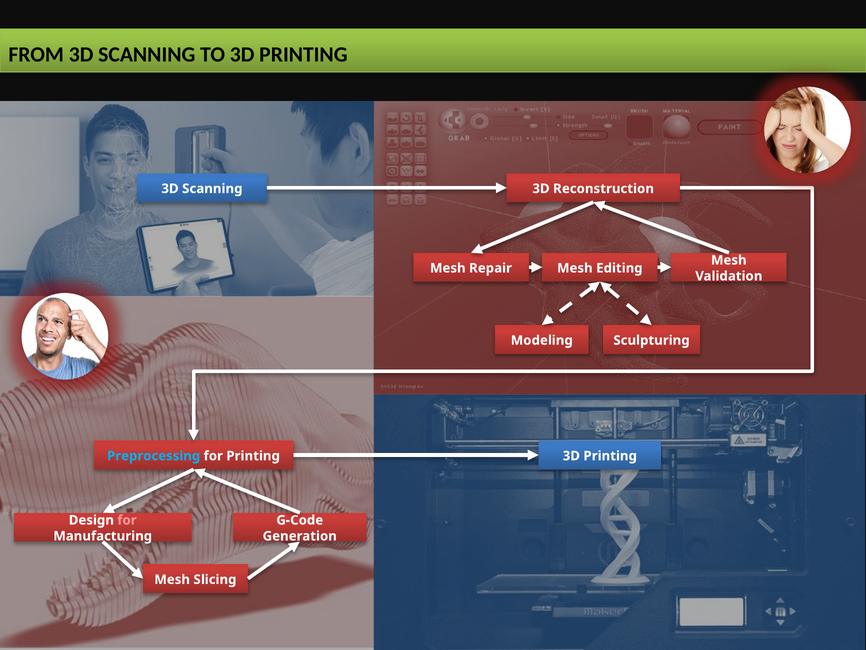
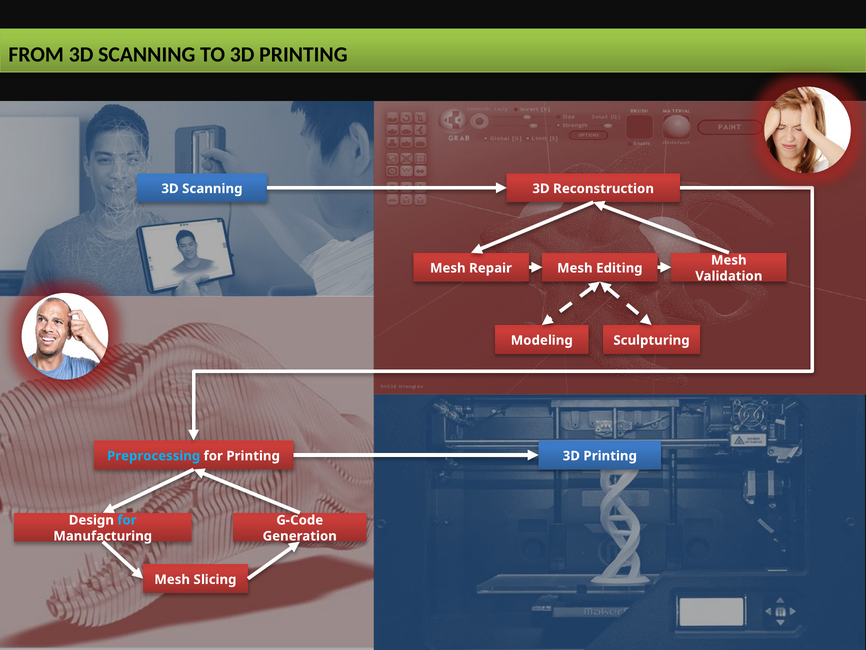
for colour: pink -> light blue (127, 520)
